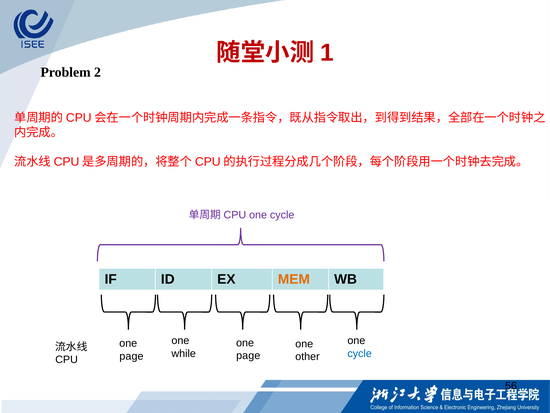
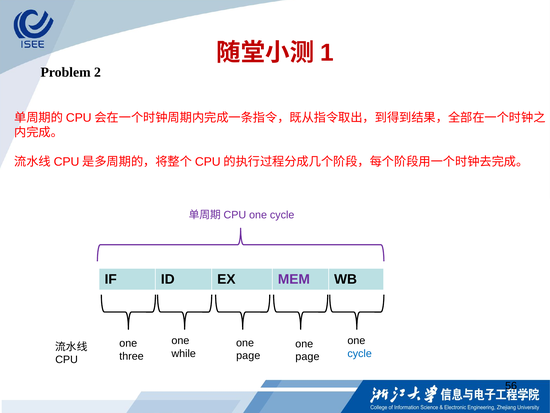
MEM colour: orange -> purple (294, 279)
page: page -> three (132, 356)
other: other -> page (307, 356)
